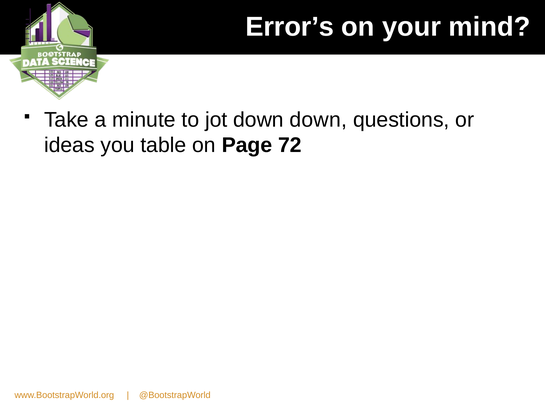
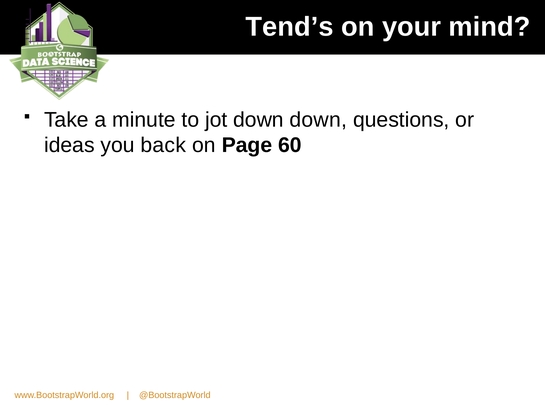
Error’s: Error’s -> Tend’s (290, 27)
table: table -> back (163, 145)
72: 72 -> 60 (290, 145)
